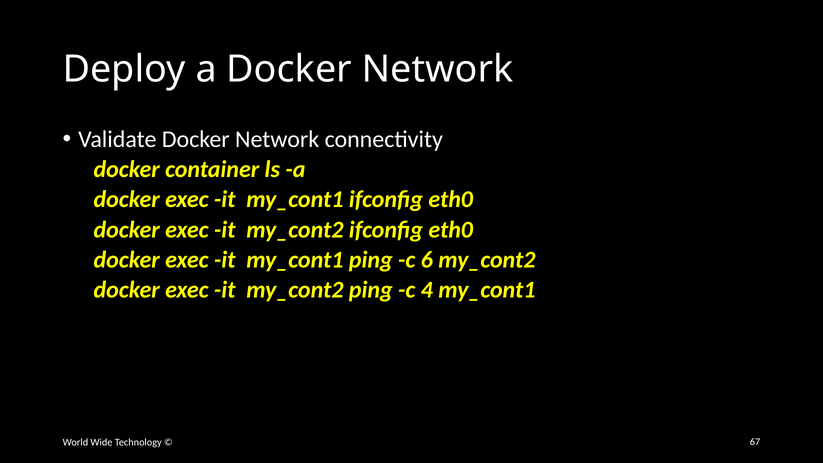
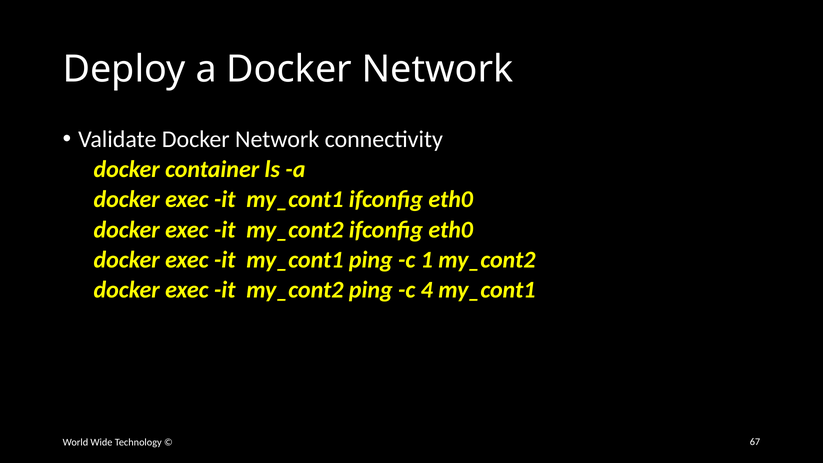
6: 6 -> 1 (427, 260)
